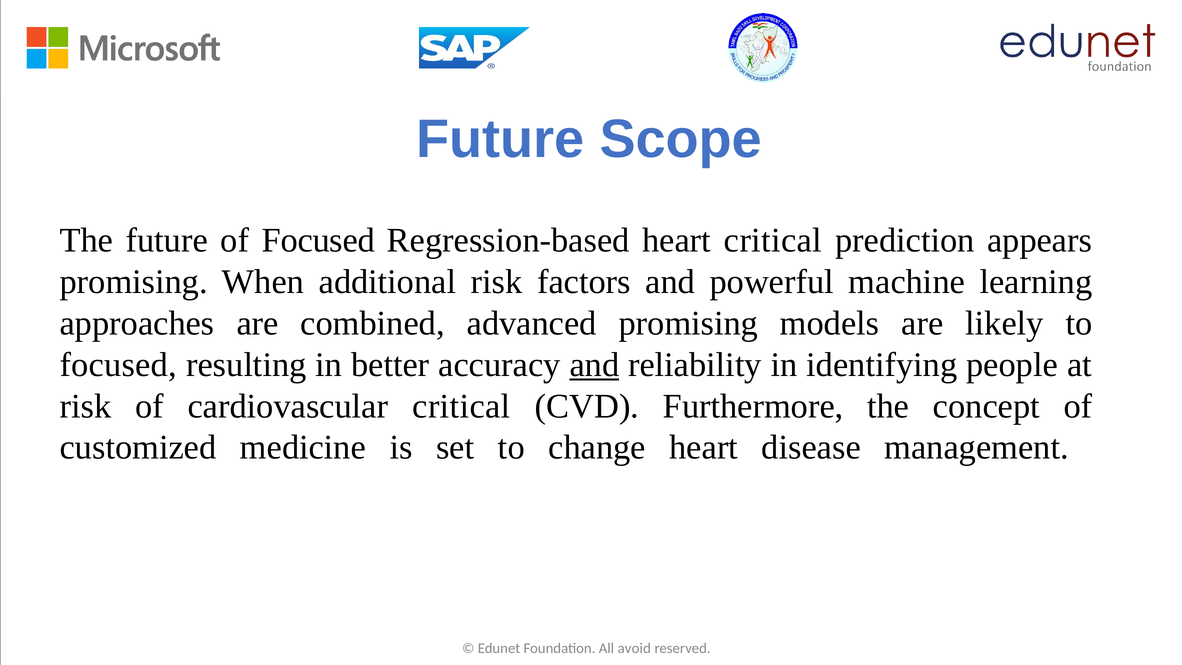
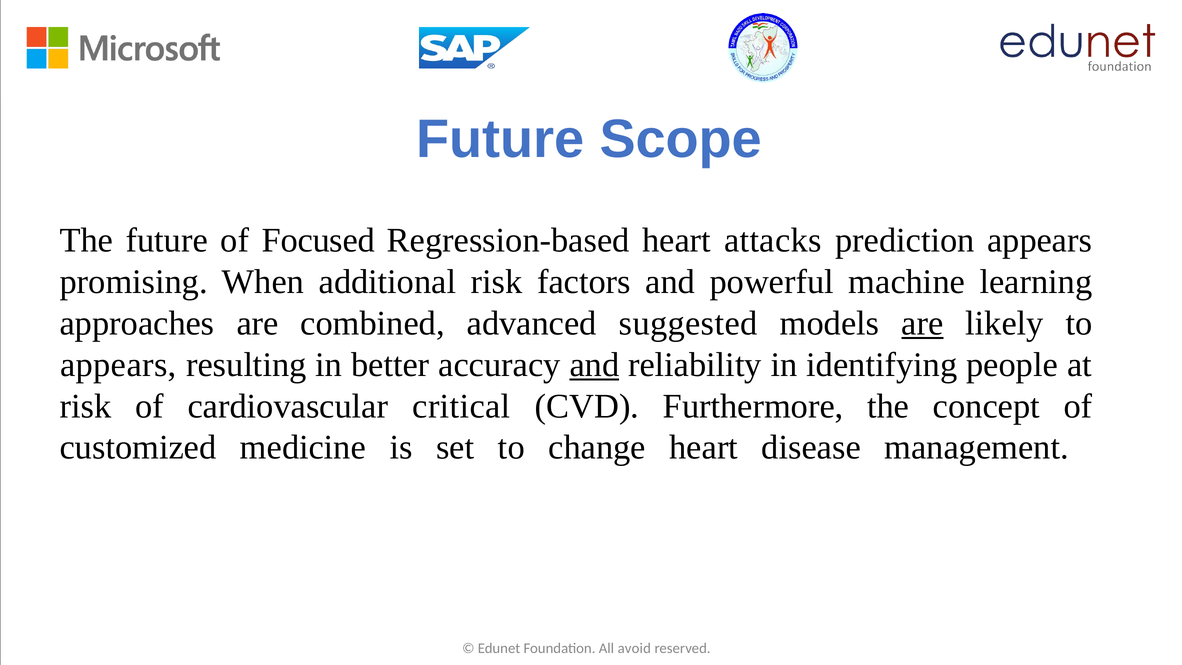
heart critical: critical -> attacks (773, 241)
advanced promising: promising -> suggested (688, 323)
are underline: none -> present (922, 323)
focused: focused -> appears (118, 365)
